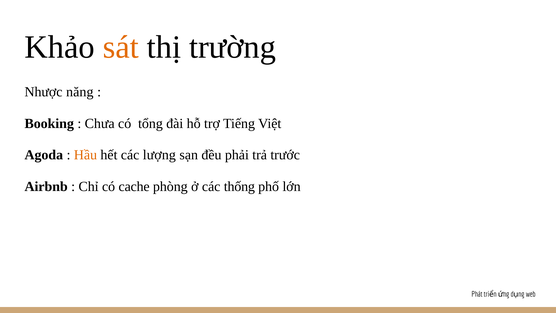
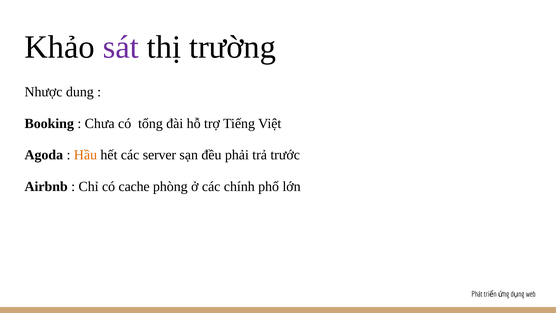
sát colour: orange -> purple (121, 47)
năng: năng -> dung (80, 92)
lượng: lượng -> server (159, 155)
thống: thống -> chính (239, 186)
